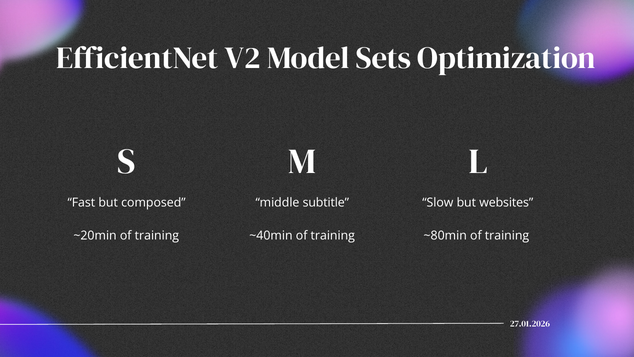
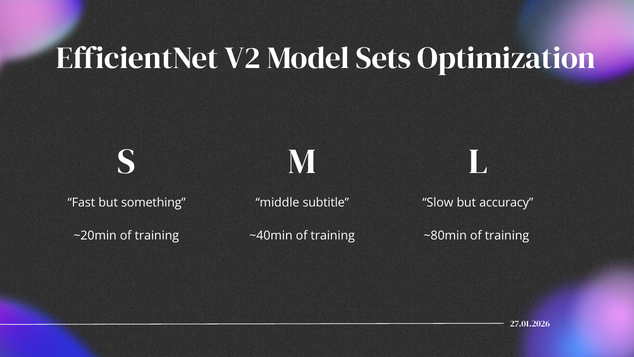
composed: composed -> something (153, 203)
websites: websites -> accuracy (506, 203)
